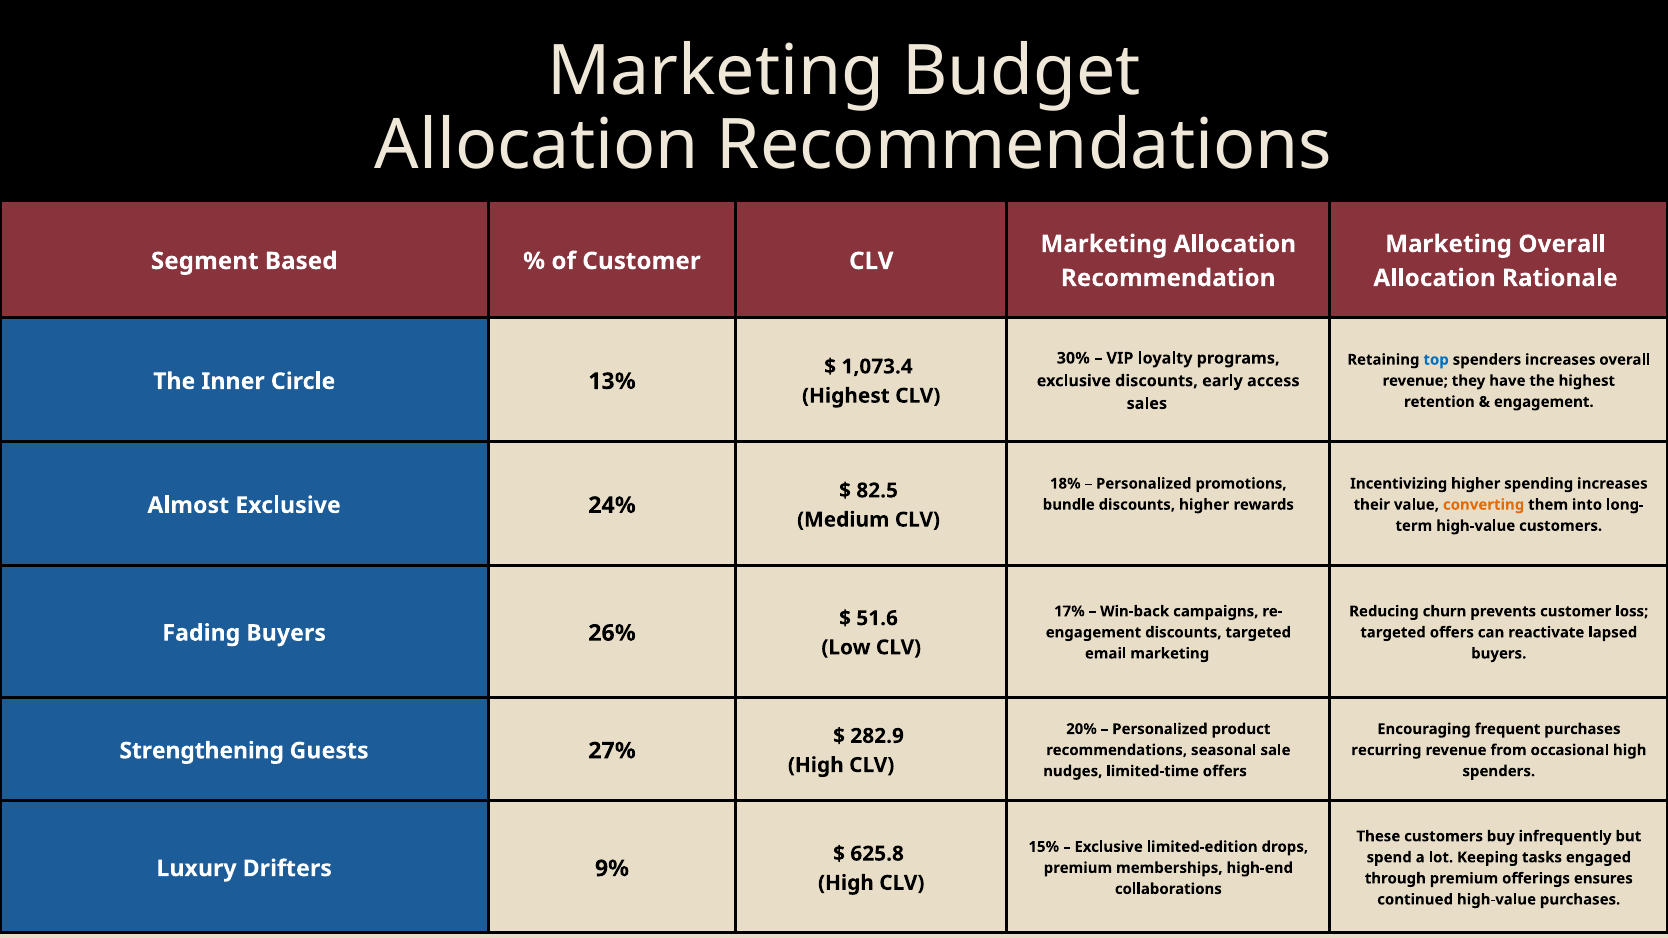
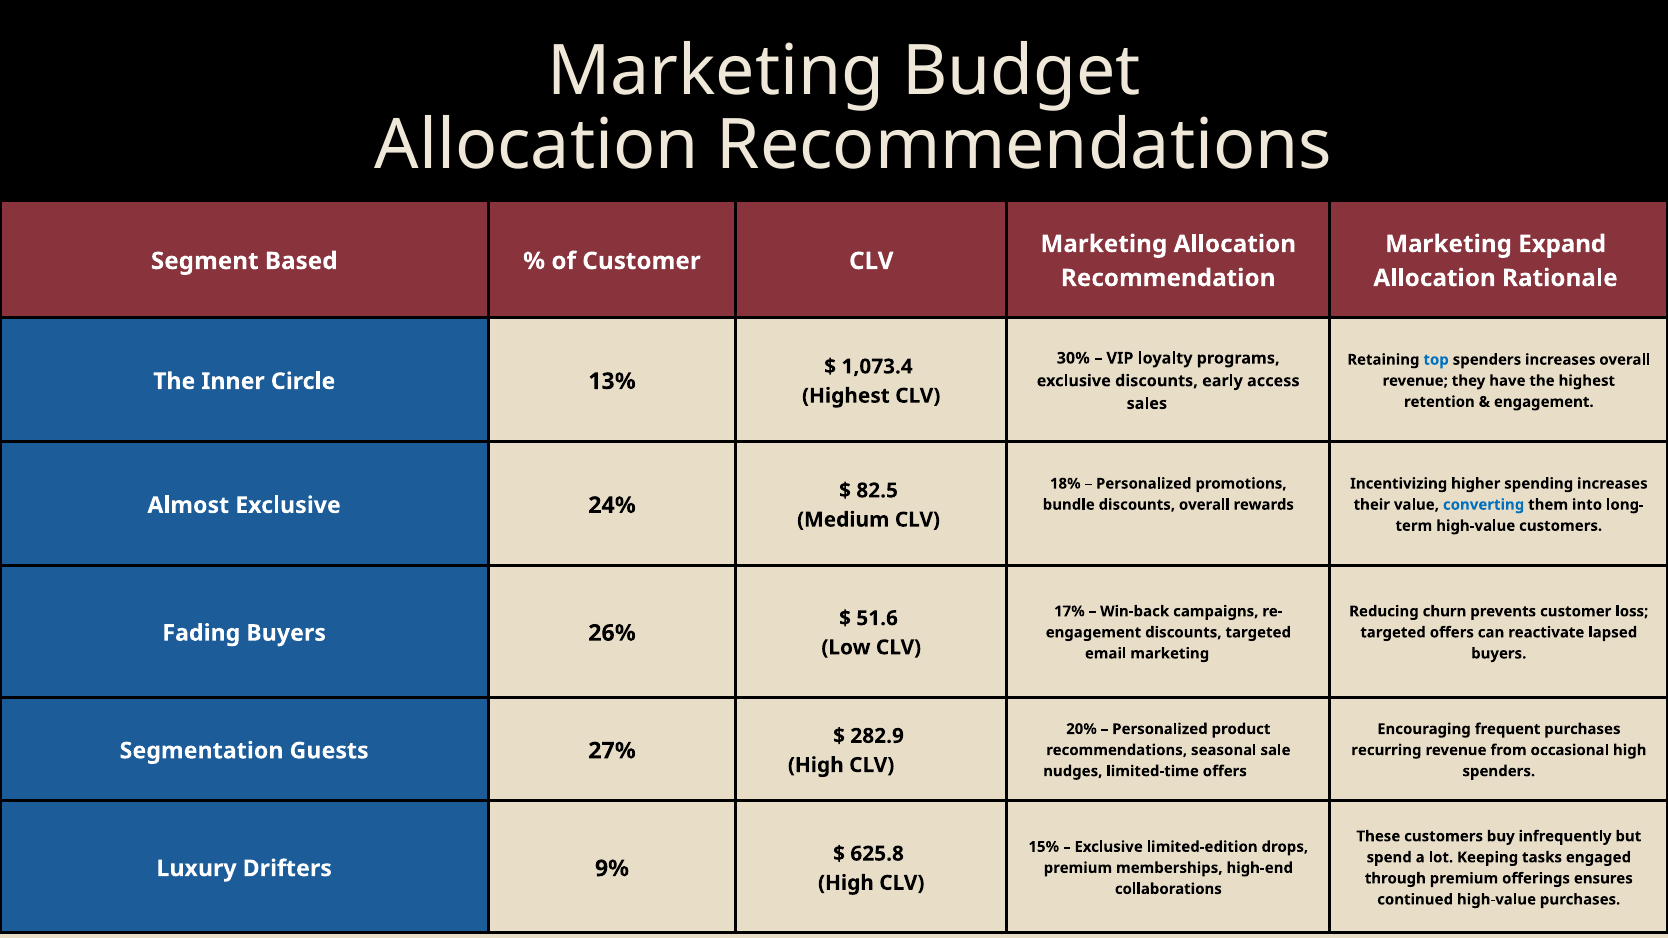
Marketing Overall: Overall -> Expand (1562, 244)
discounts higher: higher -> overall (1204, 505)
converting colour: orange -> blue (1484, 505)
Strengthening: Strengthening -> Segmentation (202, 751)
